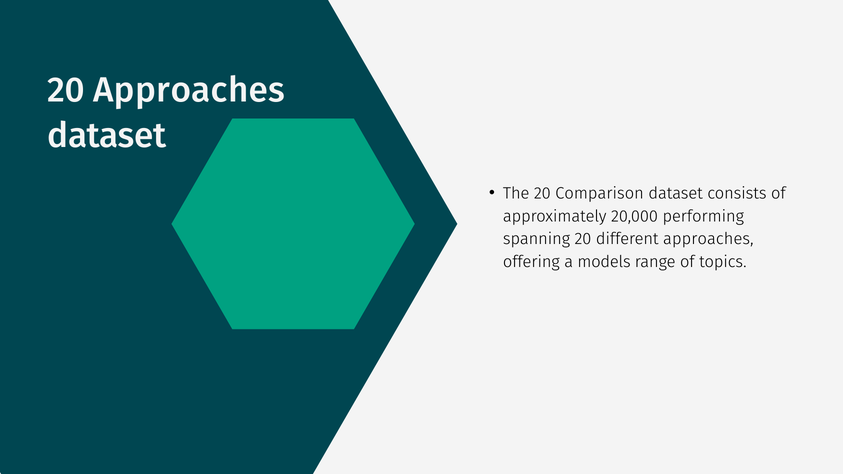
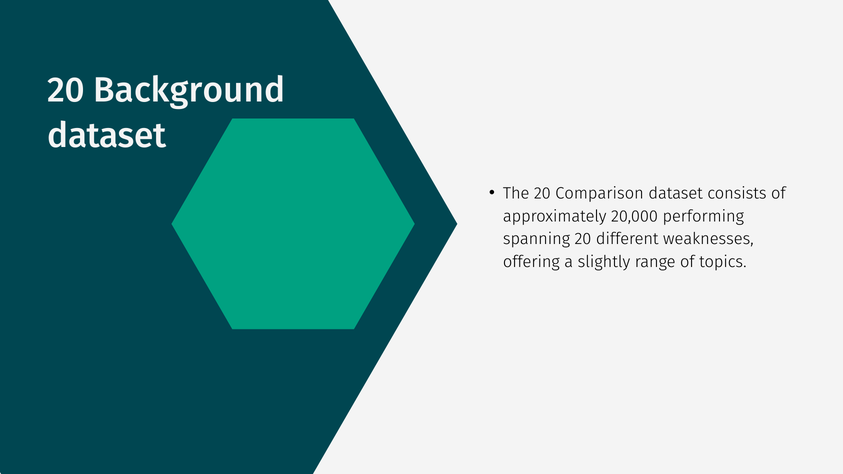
20 Approaches: Approaches -> Background (189, 90)
different approaches: approaches -> weaknesses (708, 239)
models: models -> slightly (604, 262)
